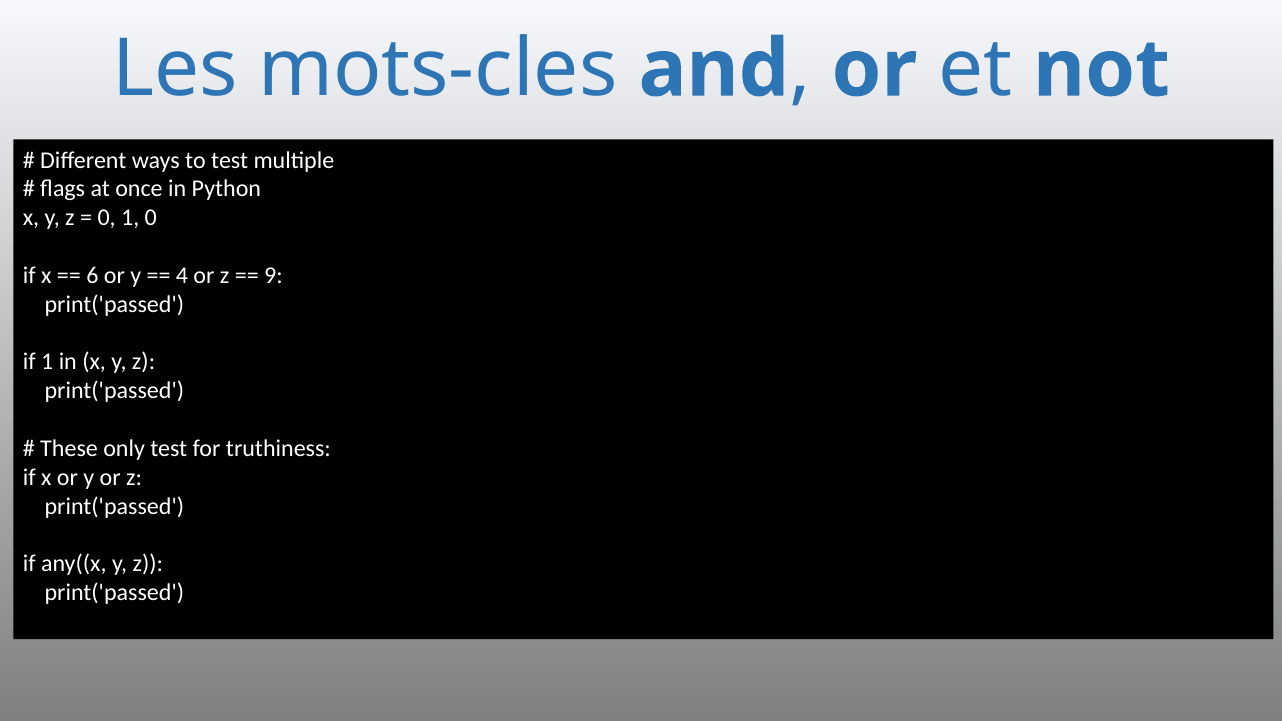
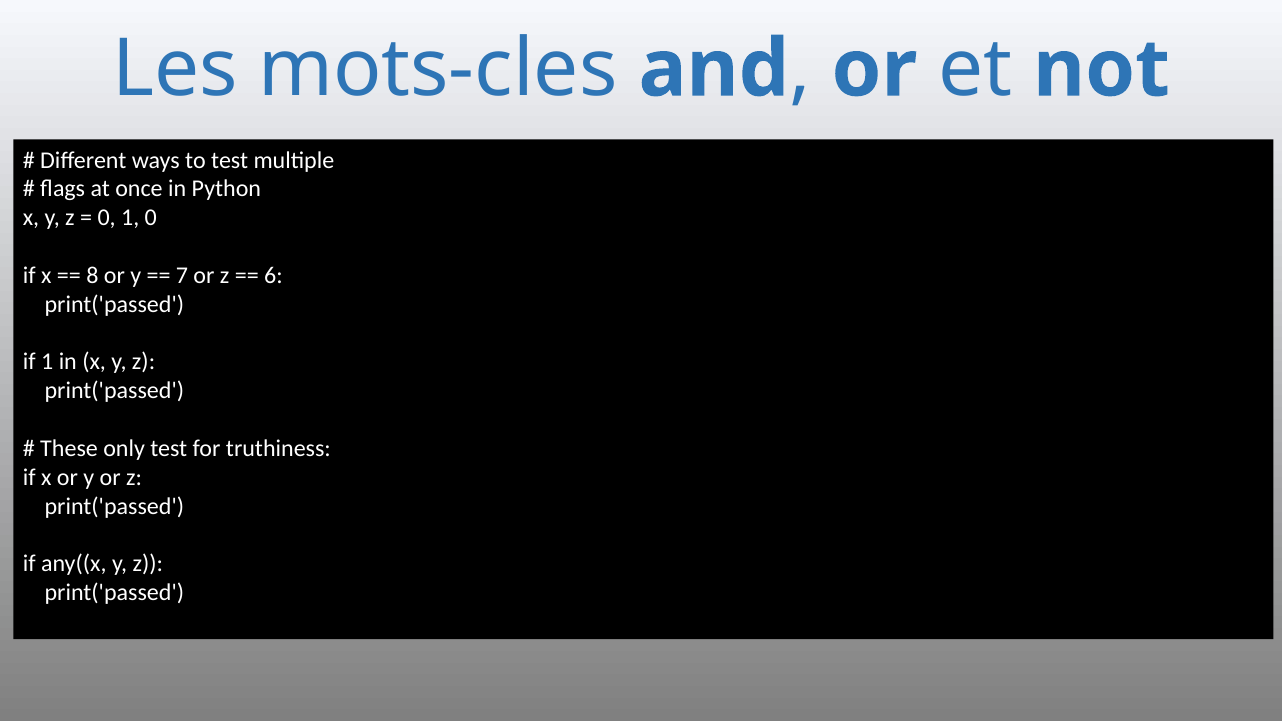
6: 6 -> 8 (92, 276)
4: 4 -> 7 (182, 276)
9: 9 -> 6 (273, 276)
